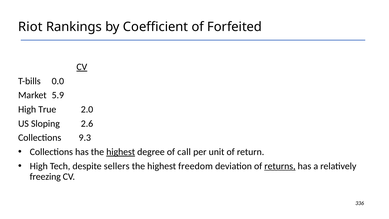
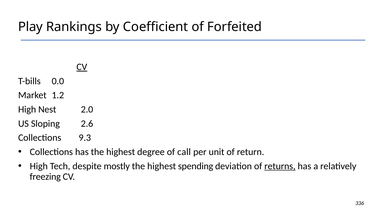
Riot: Riot -> Play (30, 27)
5.9: 5.9 -> 1.2 (58, 95)
True: True -> Nest (47, 109)
highest underline: present -> none (121, 152)
sellers: sellers -> mostly (117, 166)
freedom: freedom -> spending (196, 166)
